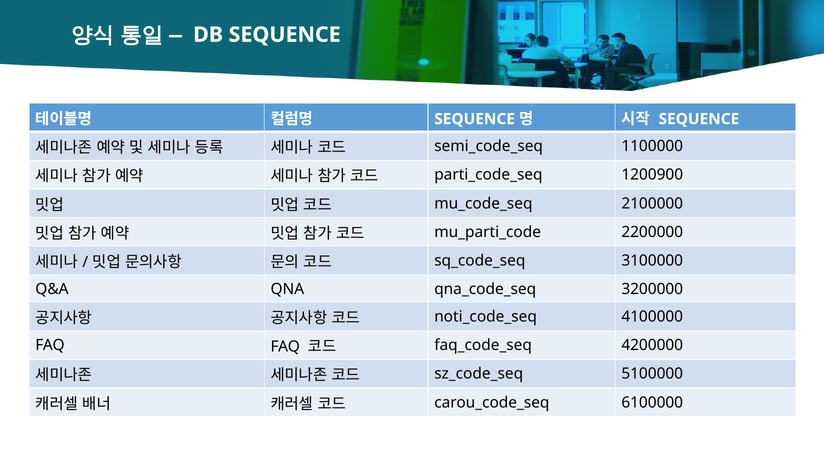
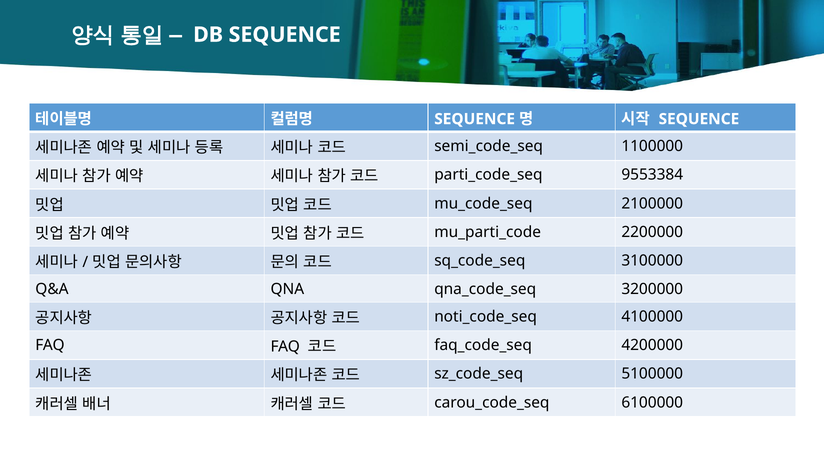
1200900: 1200900 -> 9553384 (652, 175)
